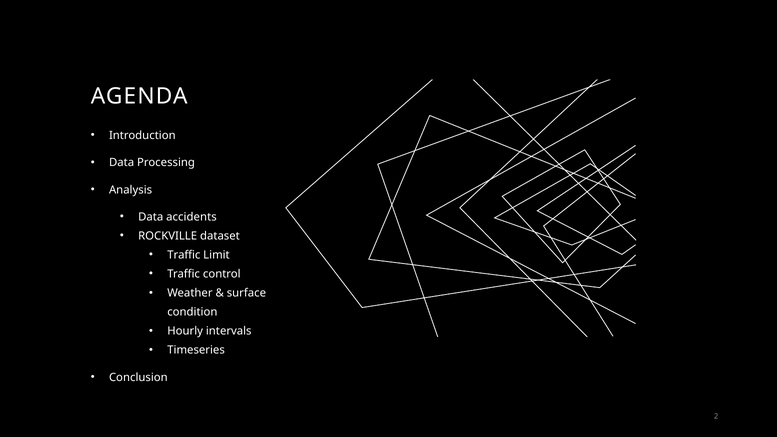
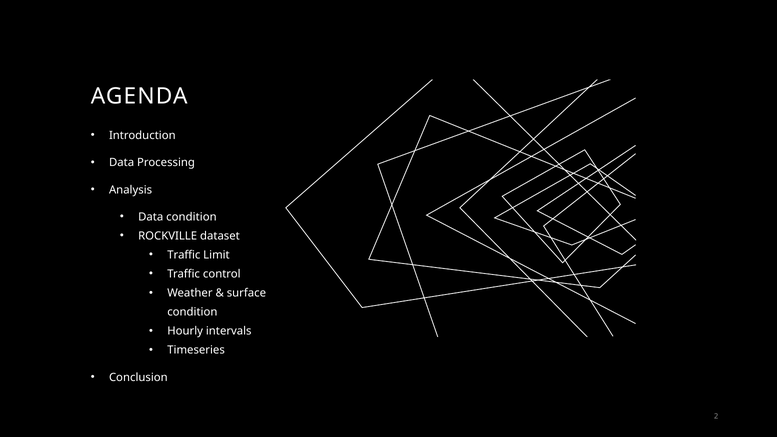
Data accidents: accidents -> condition (191, 217)
